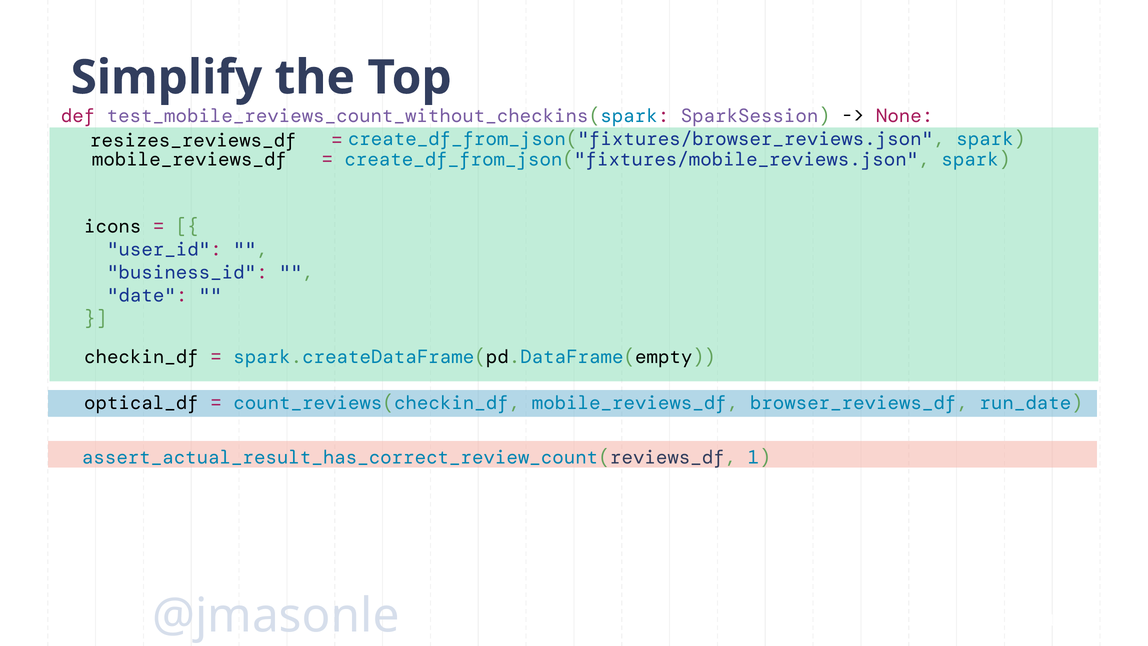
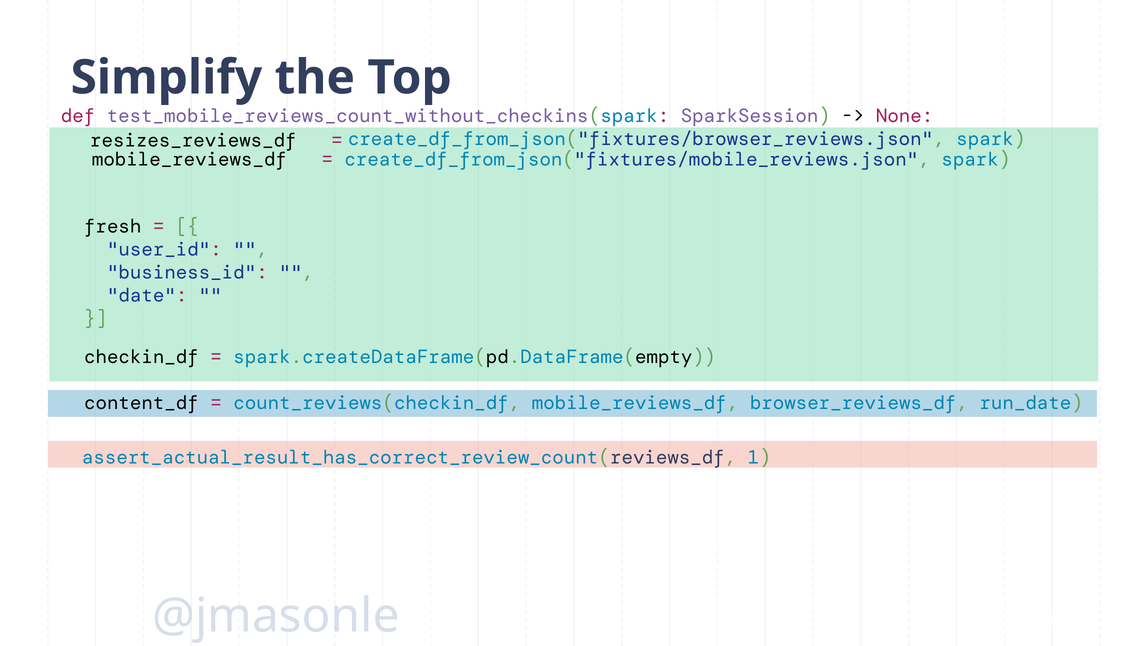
icons: icons -> fresh (113, 226)
optical_df: optical_df -> content_df (141, 403)
